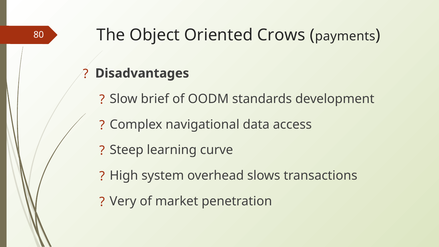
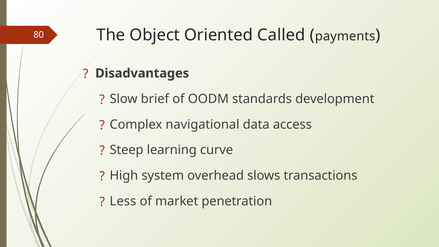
Crows: Crows -> Called (281, 35)
Very: Very -> Less (123, 201)
